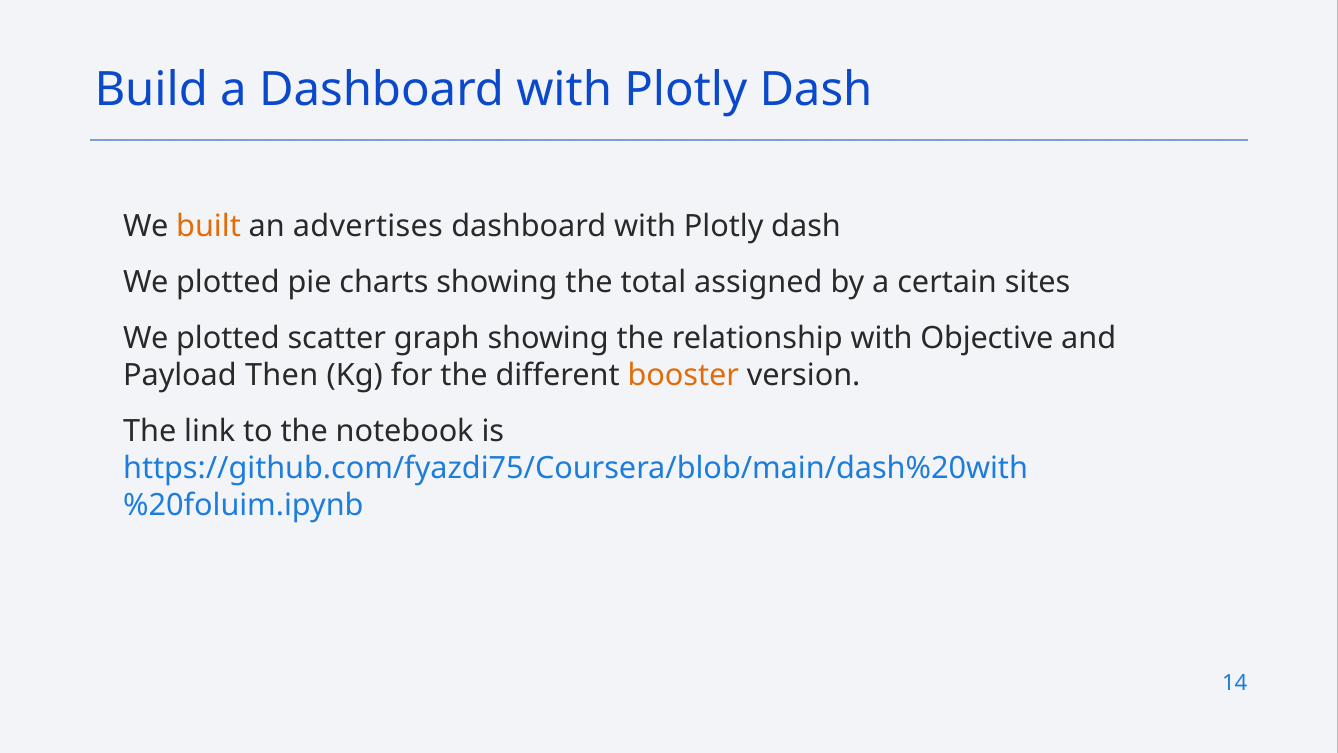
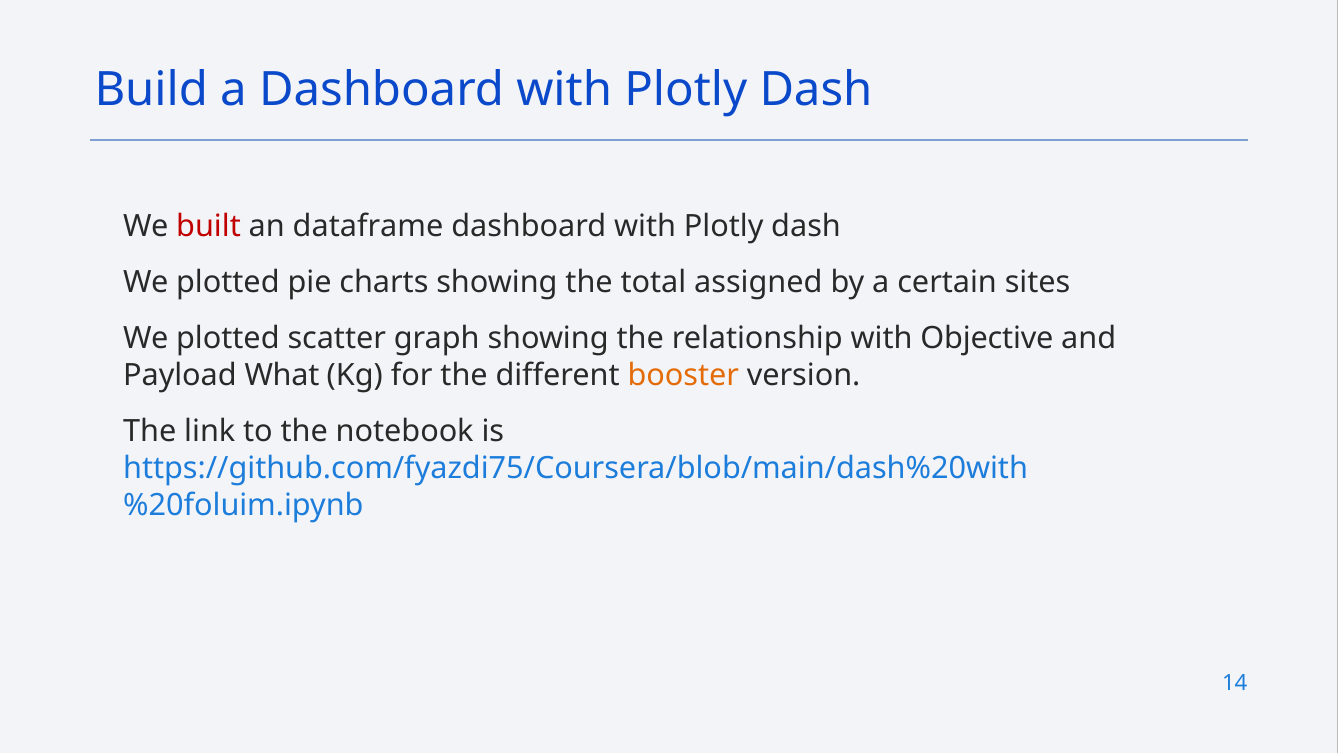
built colour: orange -> red (209, 226)
advertises: advertises -> dataframe (368, 226)
Then: Then -> What (282, 375)
